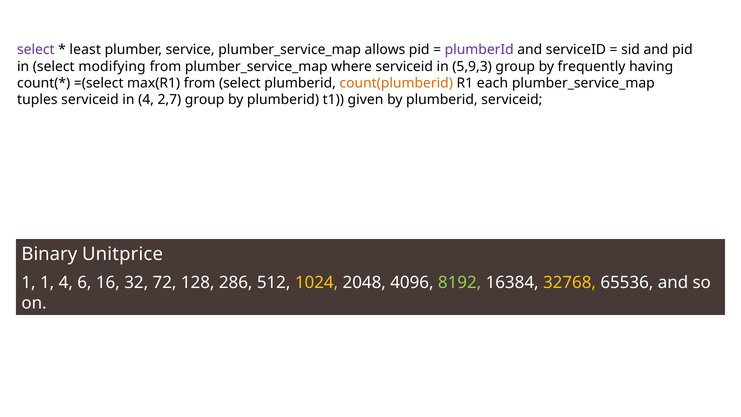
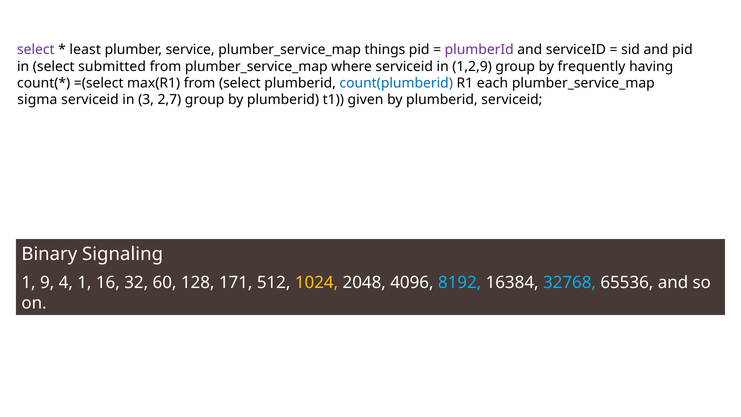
allows: allows -> things (385, 50)
modifying: modifying -> submitted (112, 66)
5,9,3: 5,9,3 -> 1,2,9 (472, 66)
count(plumberid colour: orange -> blue (396, 83)
tuples: tuples -> sigma (37, 100)
in 4: 4 -> 3 (146, 100)
Unitprice: Unitprice -> Signaling (123, 254)
1 1: 1 -> 9 (47, 283)
4 6: 6 -> 1 (84, 283)
72: 72 -> 60 (165, 283)
286: 286 -> 171 (236, 283)
8192 colour: light green -> light blue (460, 283)
32768 colour: yellow -> light blue (570, 283)
